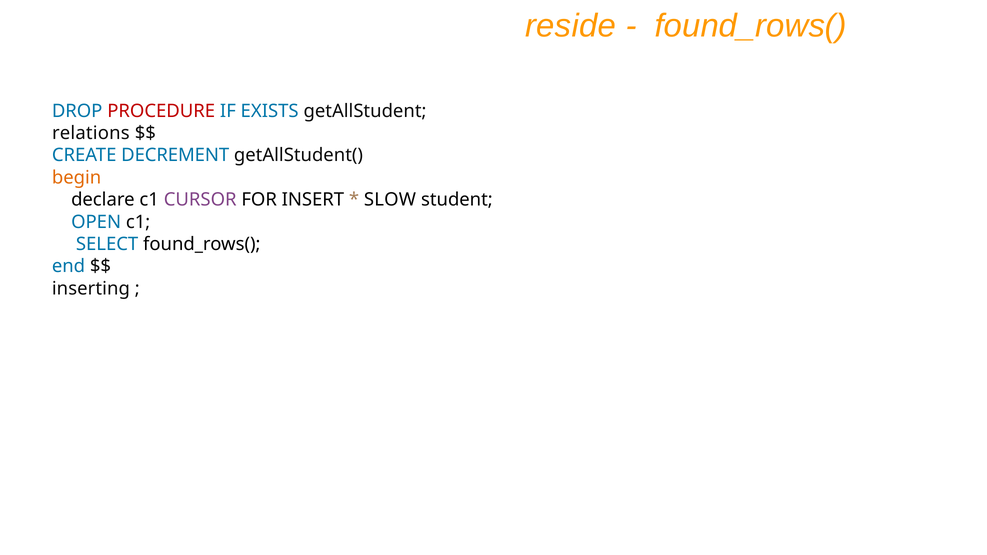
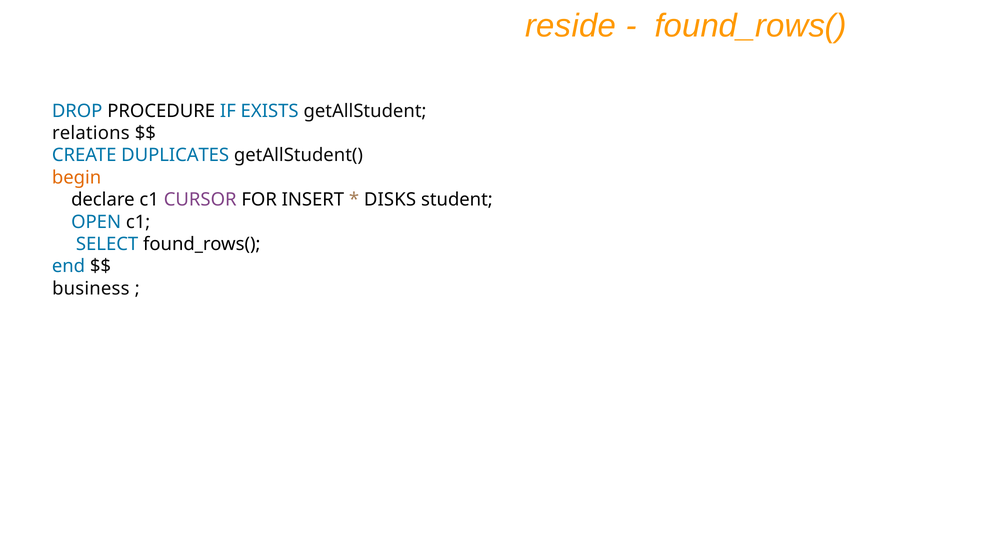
PROCEDURE colour: red -> black (161, 111)
DECREMENT: DECREMENT -> DUPLICATES (175, 155)
SLOW: SLOW -> DISKS (390, 200)
inserting: inserting -> business (91, 289)
